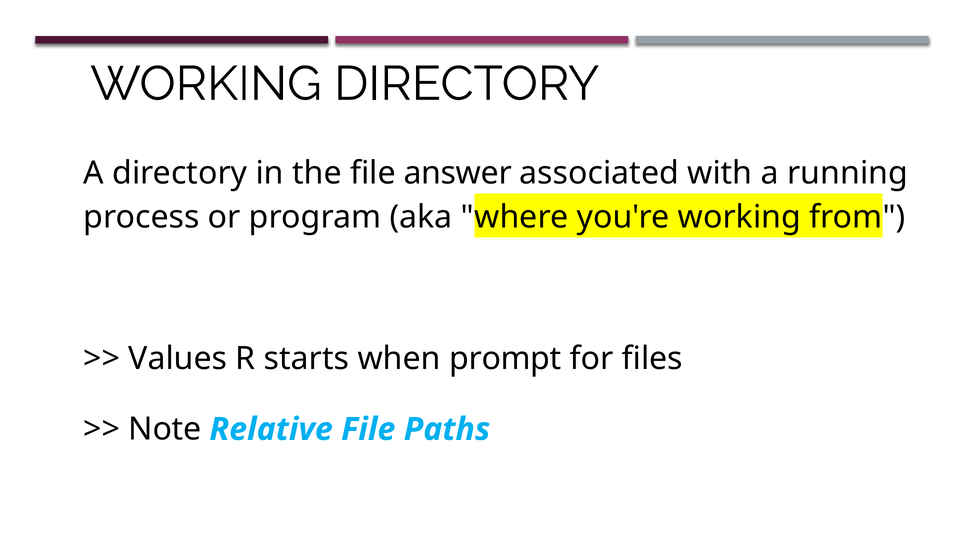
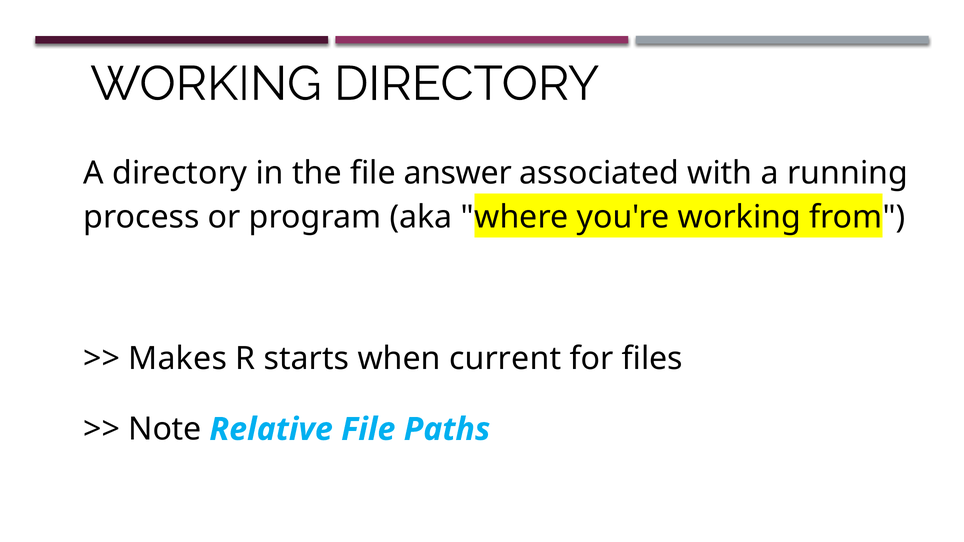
Values: Values -> Makes (178, 359)
prompt: prompt -> current (505, 359)
